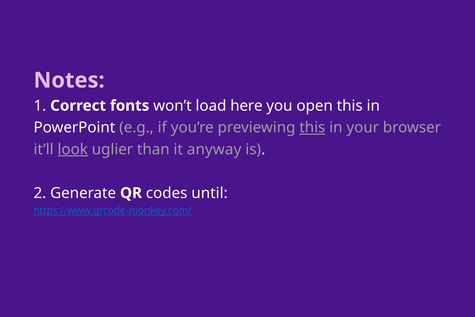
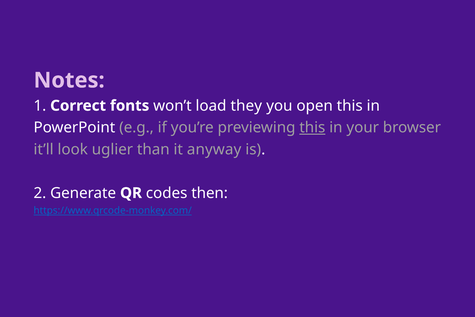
here: here -> they (246, 106)
look underline: present -> none (73, 149)
until: until -> then (210, 193)
